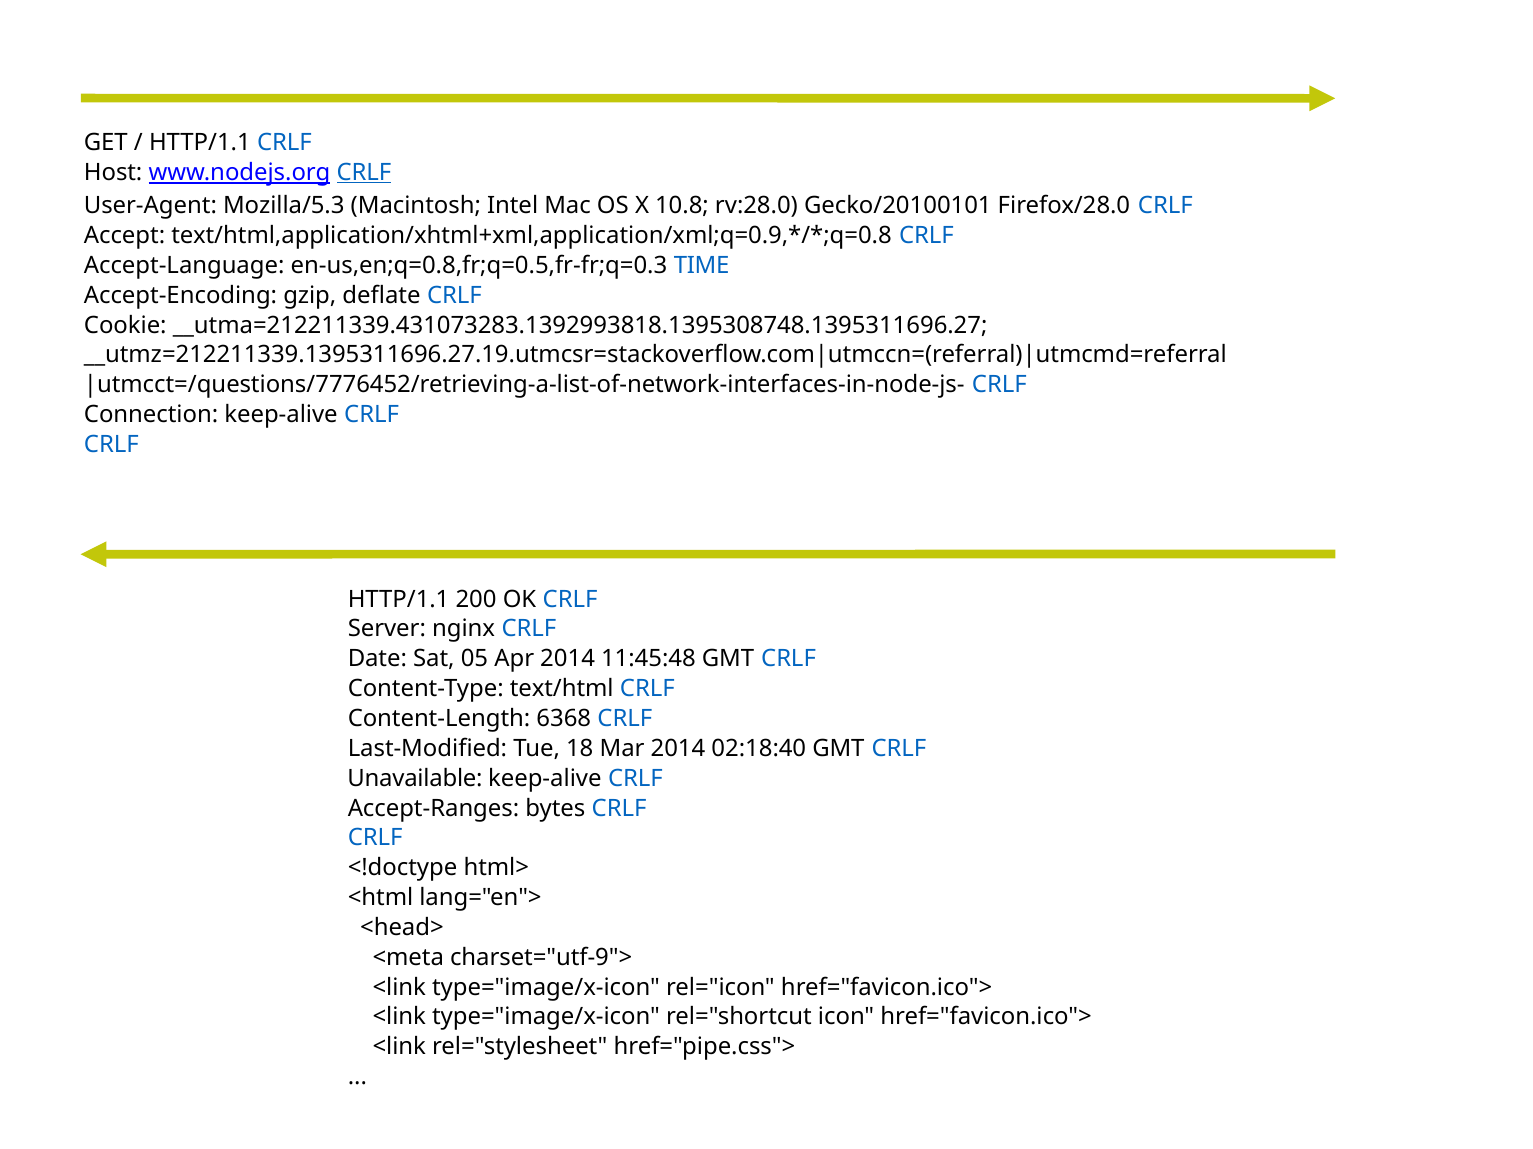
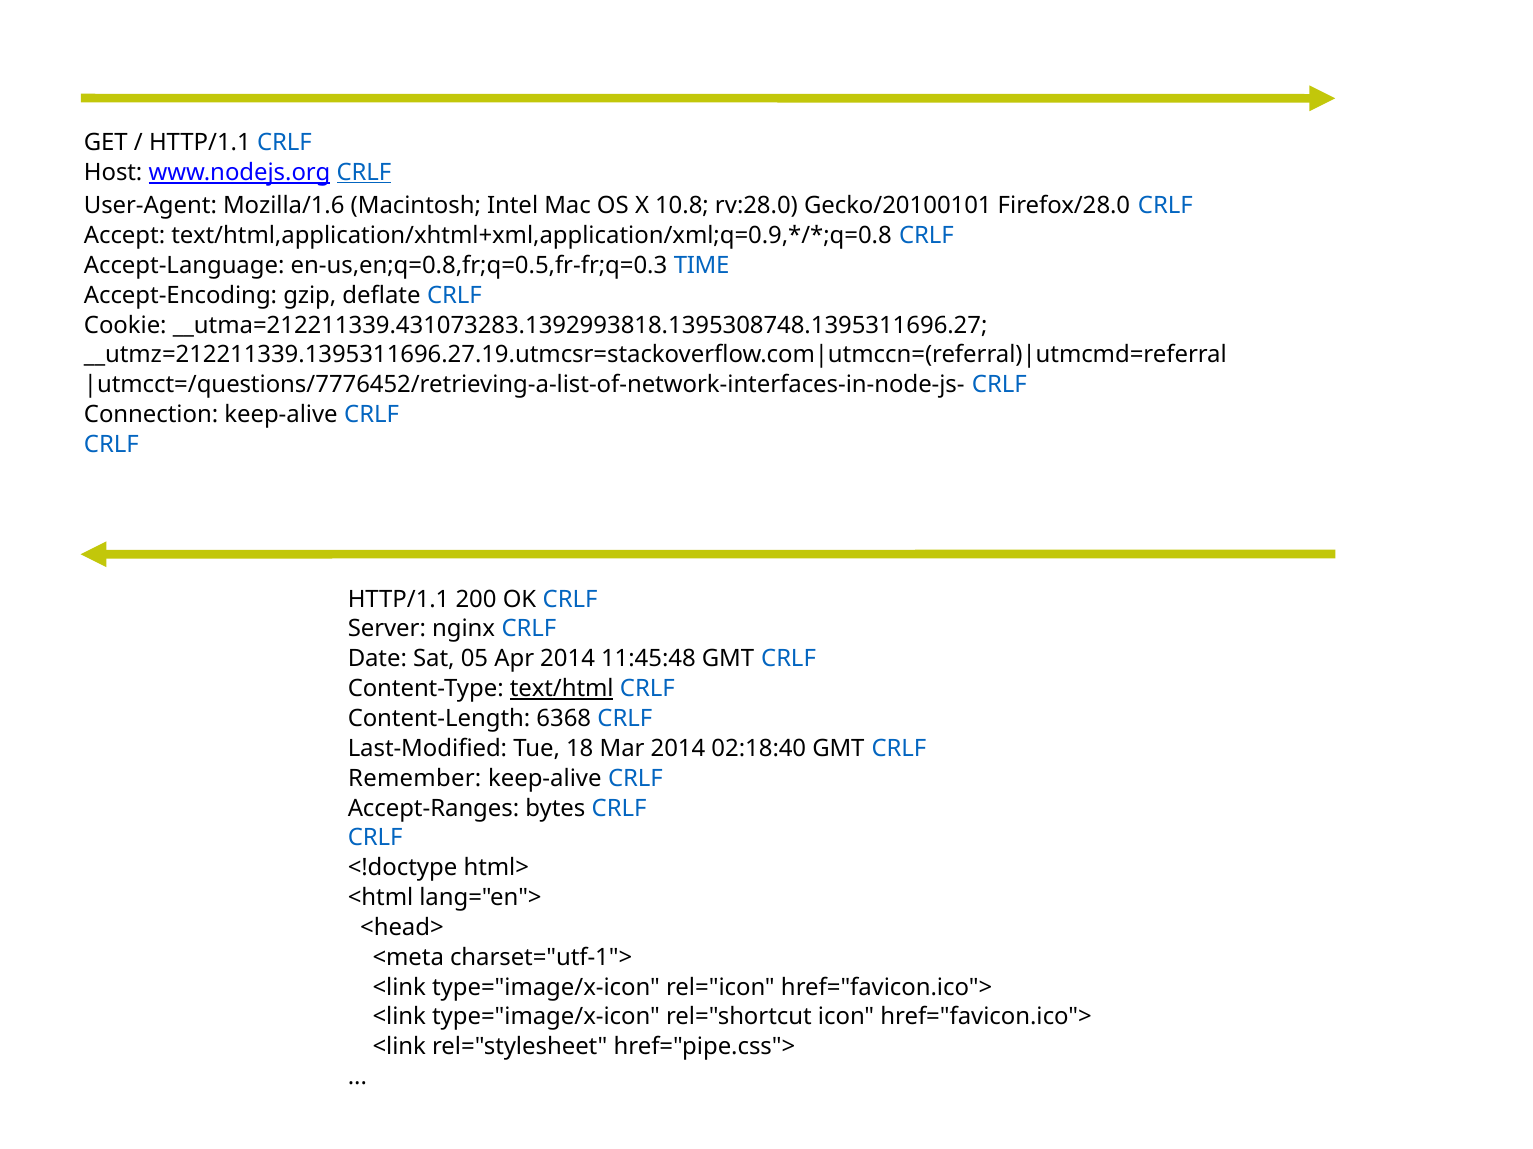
Mozilla/5.3: Mozilla/5.3 -> Mozilla/1.6 (284, 206)
text/html underline: none -> present (562, 689)
Unavailable: Unavailable -> Remember (415, 779)
charset="utf-9">: charset="utf-9"> -> charset="utf-1"> (541, 958)
